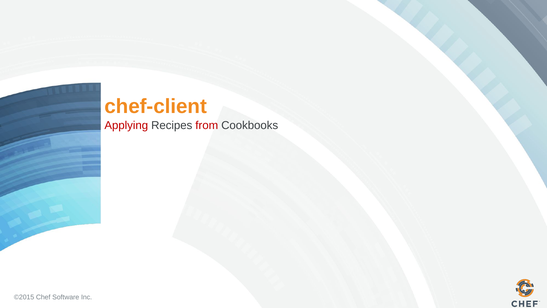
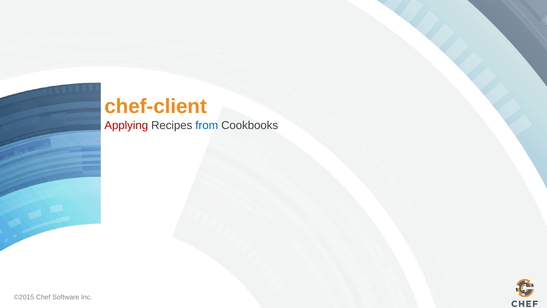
from colour: red -> blue (207, 125)
